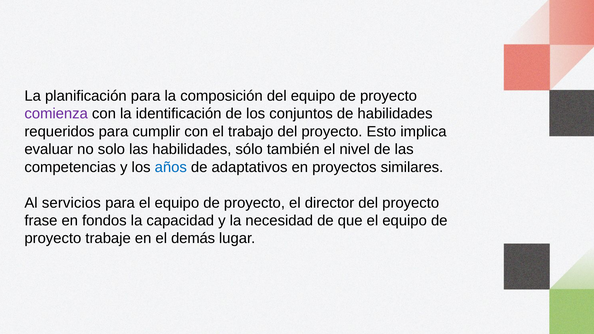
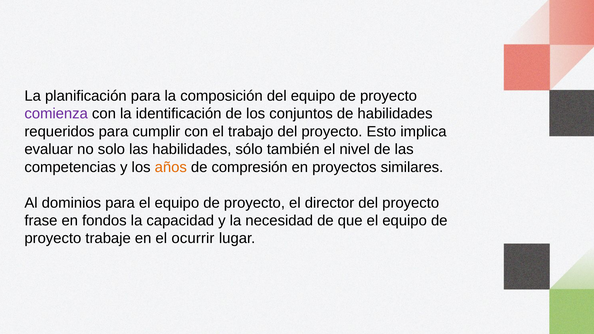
años colour: blue -> orange (171, 167)
adaptativos: adaptativos -> compresión (250, 167)
servicios: servicios -> dominios (71, 203)
demás: demás -> ocurrir (193, 238)
